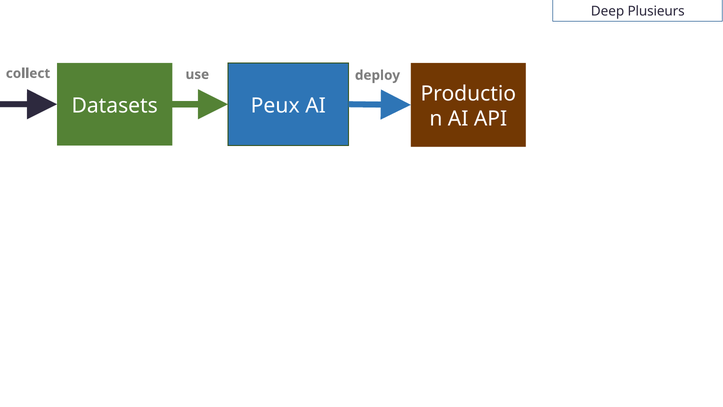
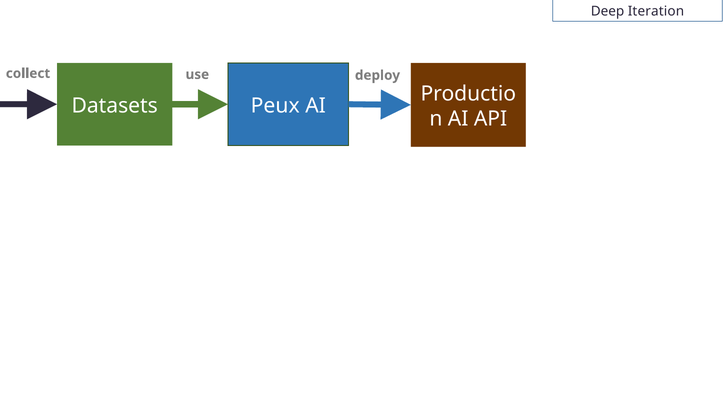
Plusieurs: Plusieurs -> Iteration (656, 11)
